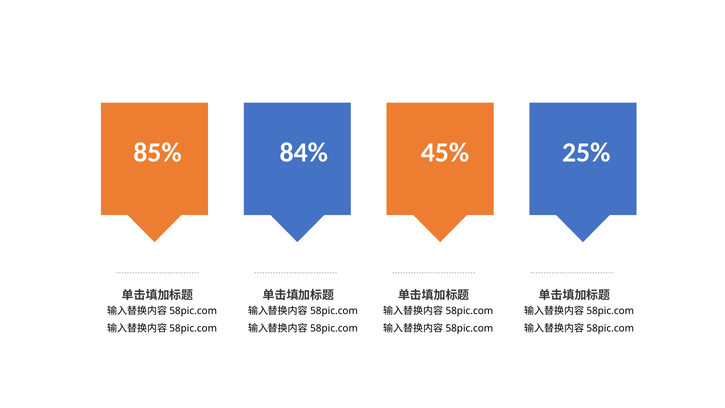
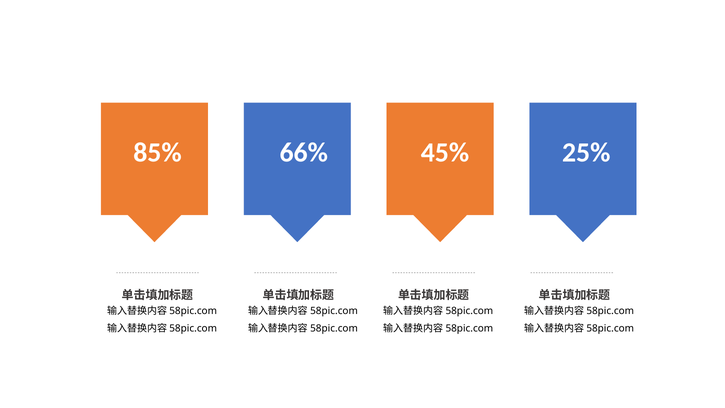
84%: 84% -> 66% (304, 152)
